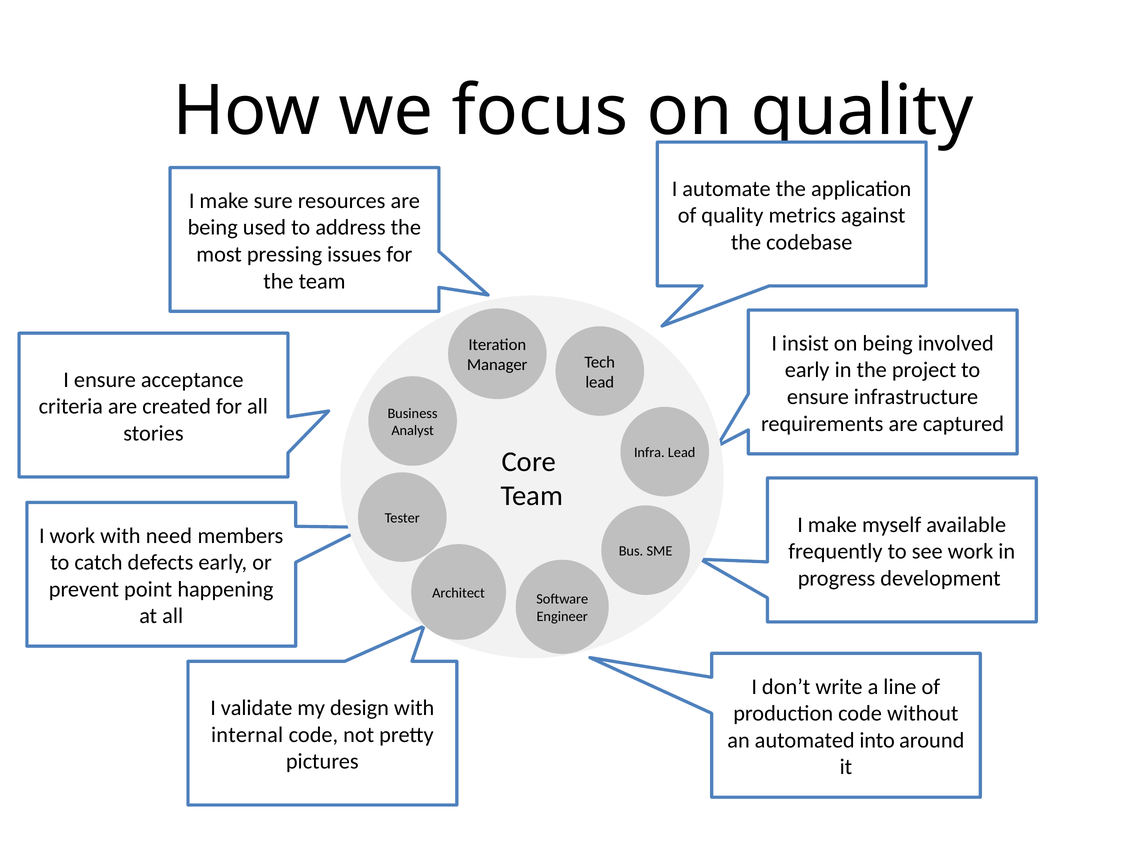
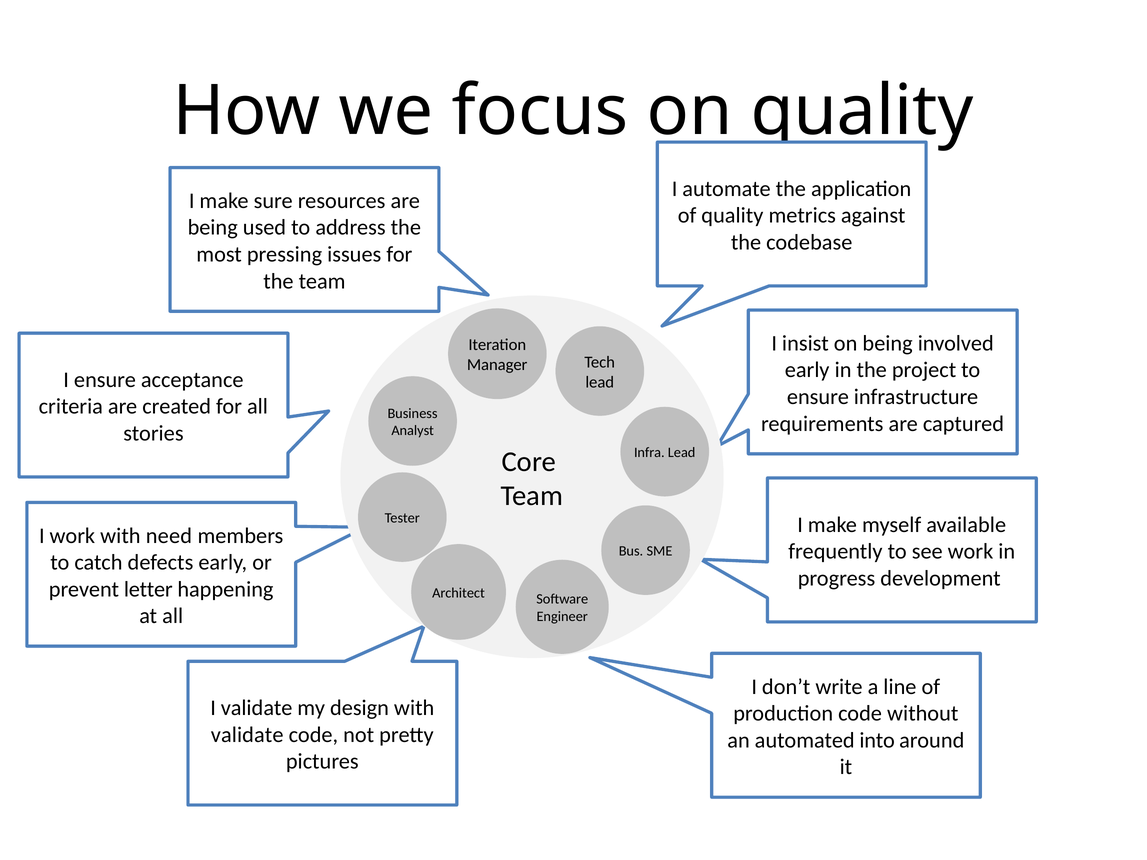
point: point -> letter (148, 589)
internal: internal -> validate (247, 735)
